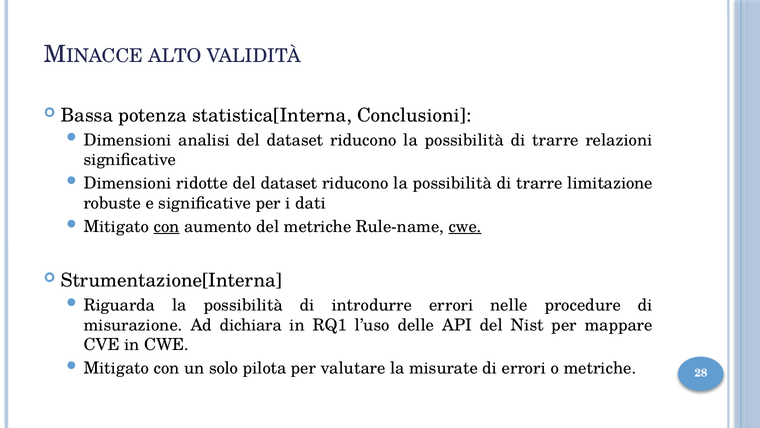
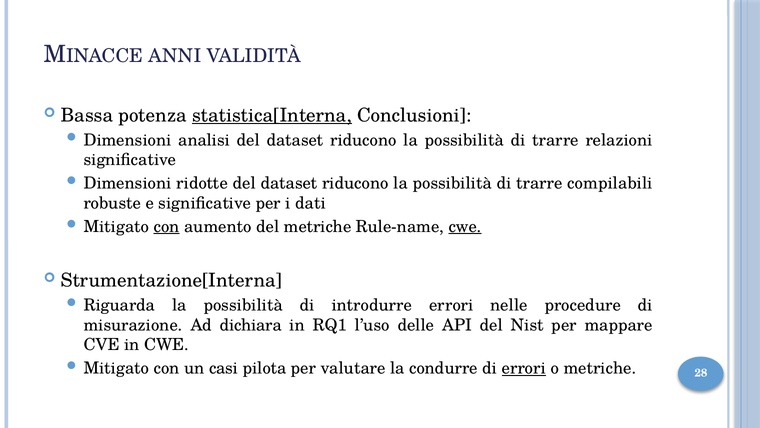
ALTO: ALTO -> ANNI (175, 56)
statistica[Interna underline: none -> present (272, 115)
limitazione: limitazione -> compilabili (610, 183)
solo: solo -> casi (224, 368)
misurate: misurate -> condurre (443, 368)
errori underline: none -> present (524, 368)
